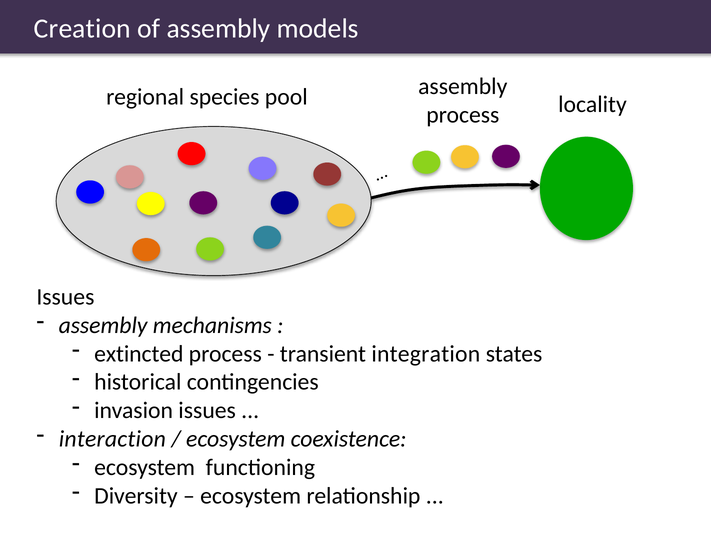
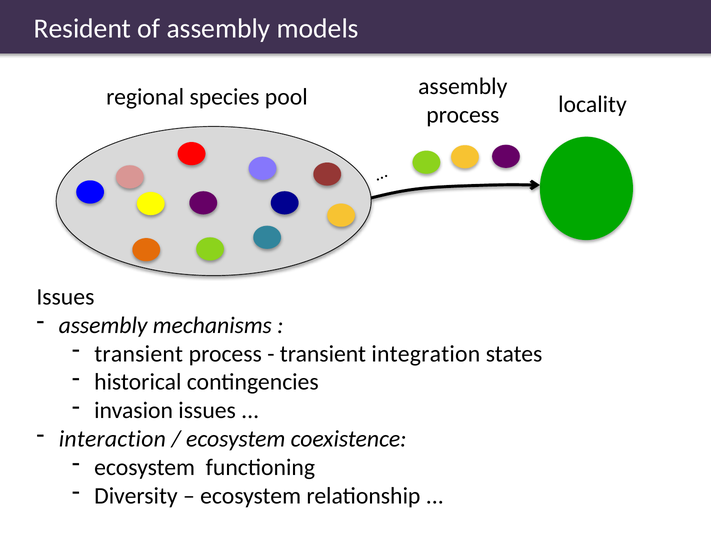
Creation: Creation -> Resident (83, 28)
extincted: extincted -> transient (139, 354)
